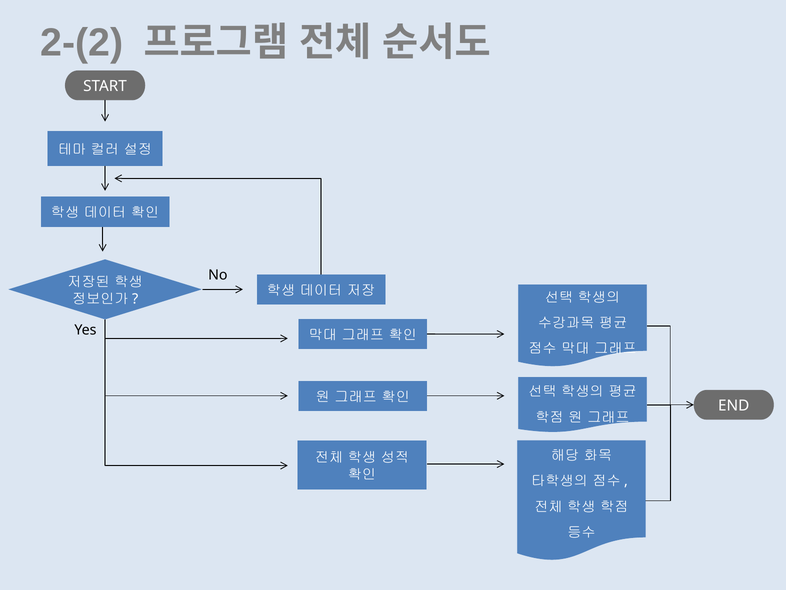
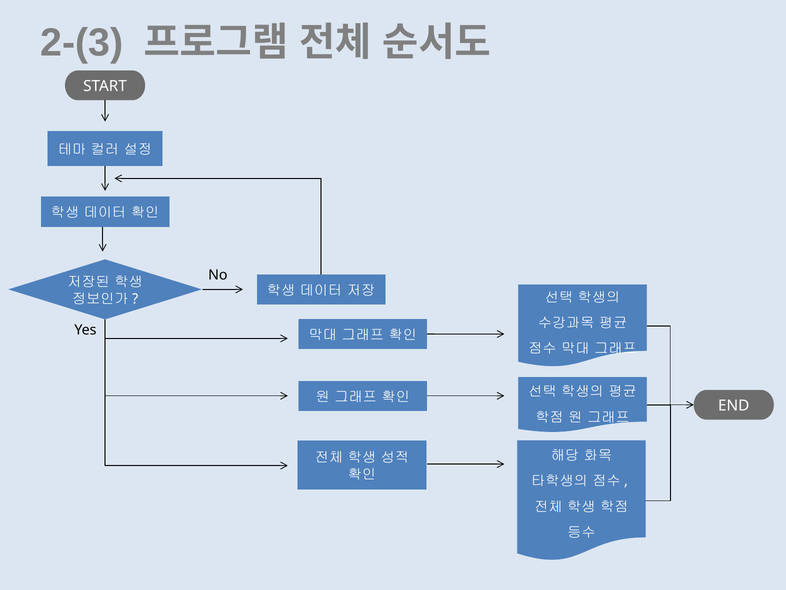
2-(2: 2-(2 -> 2-(3 (82, 43)
